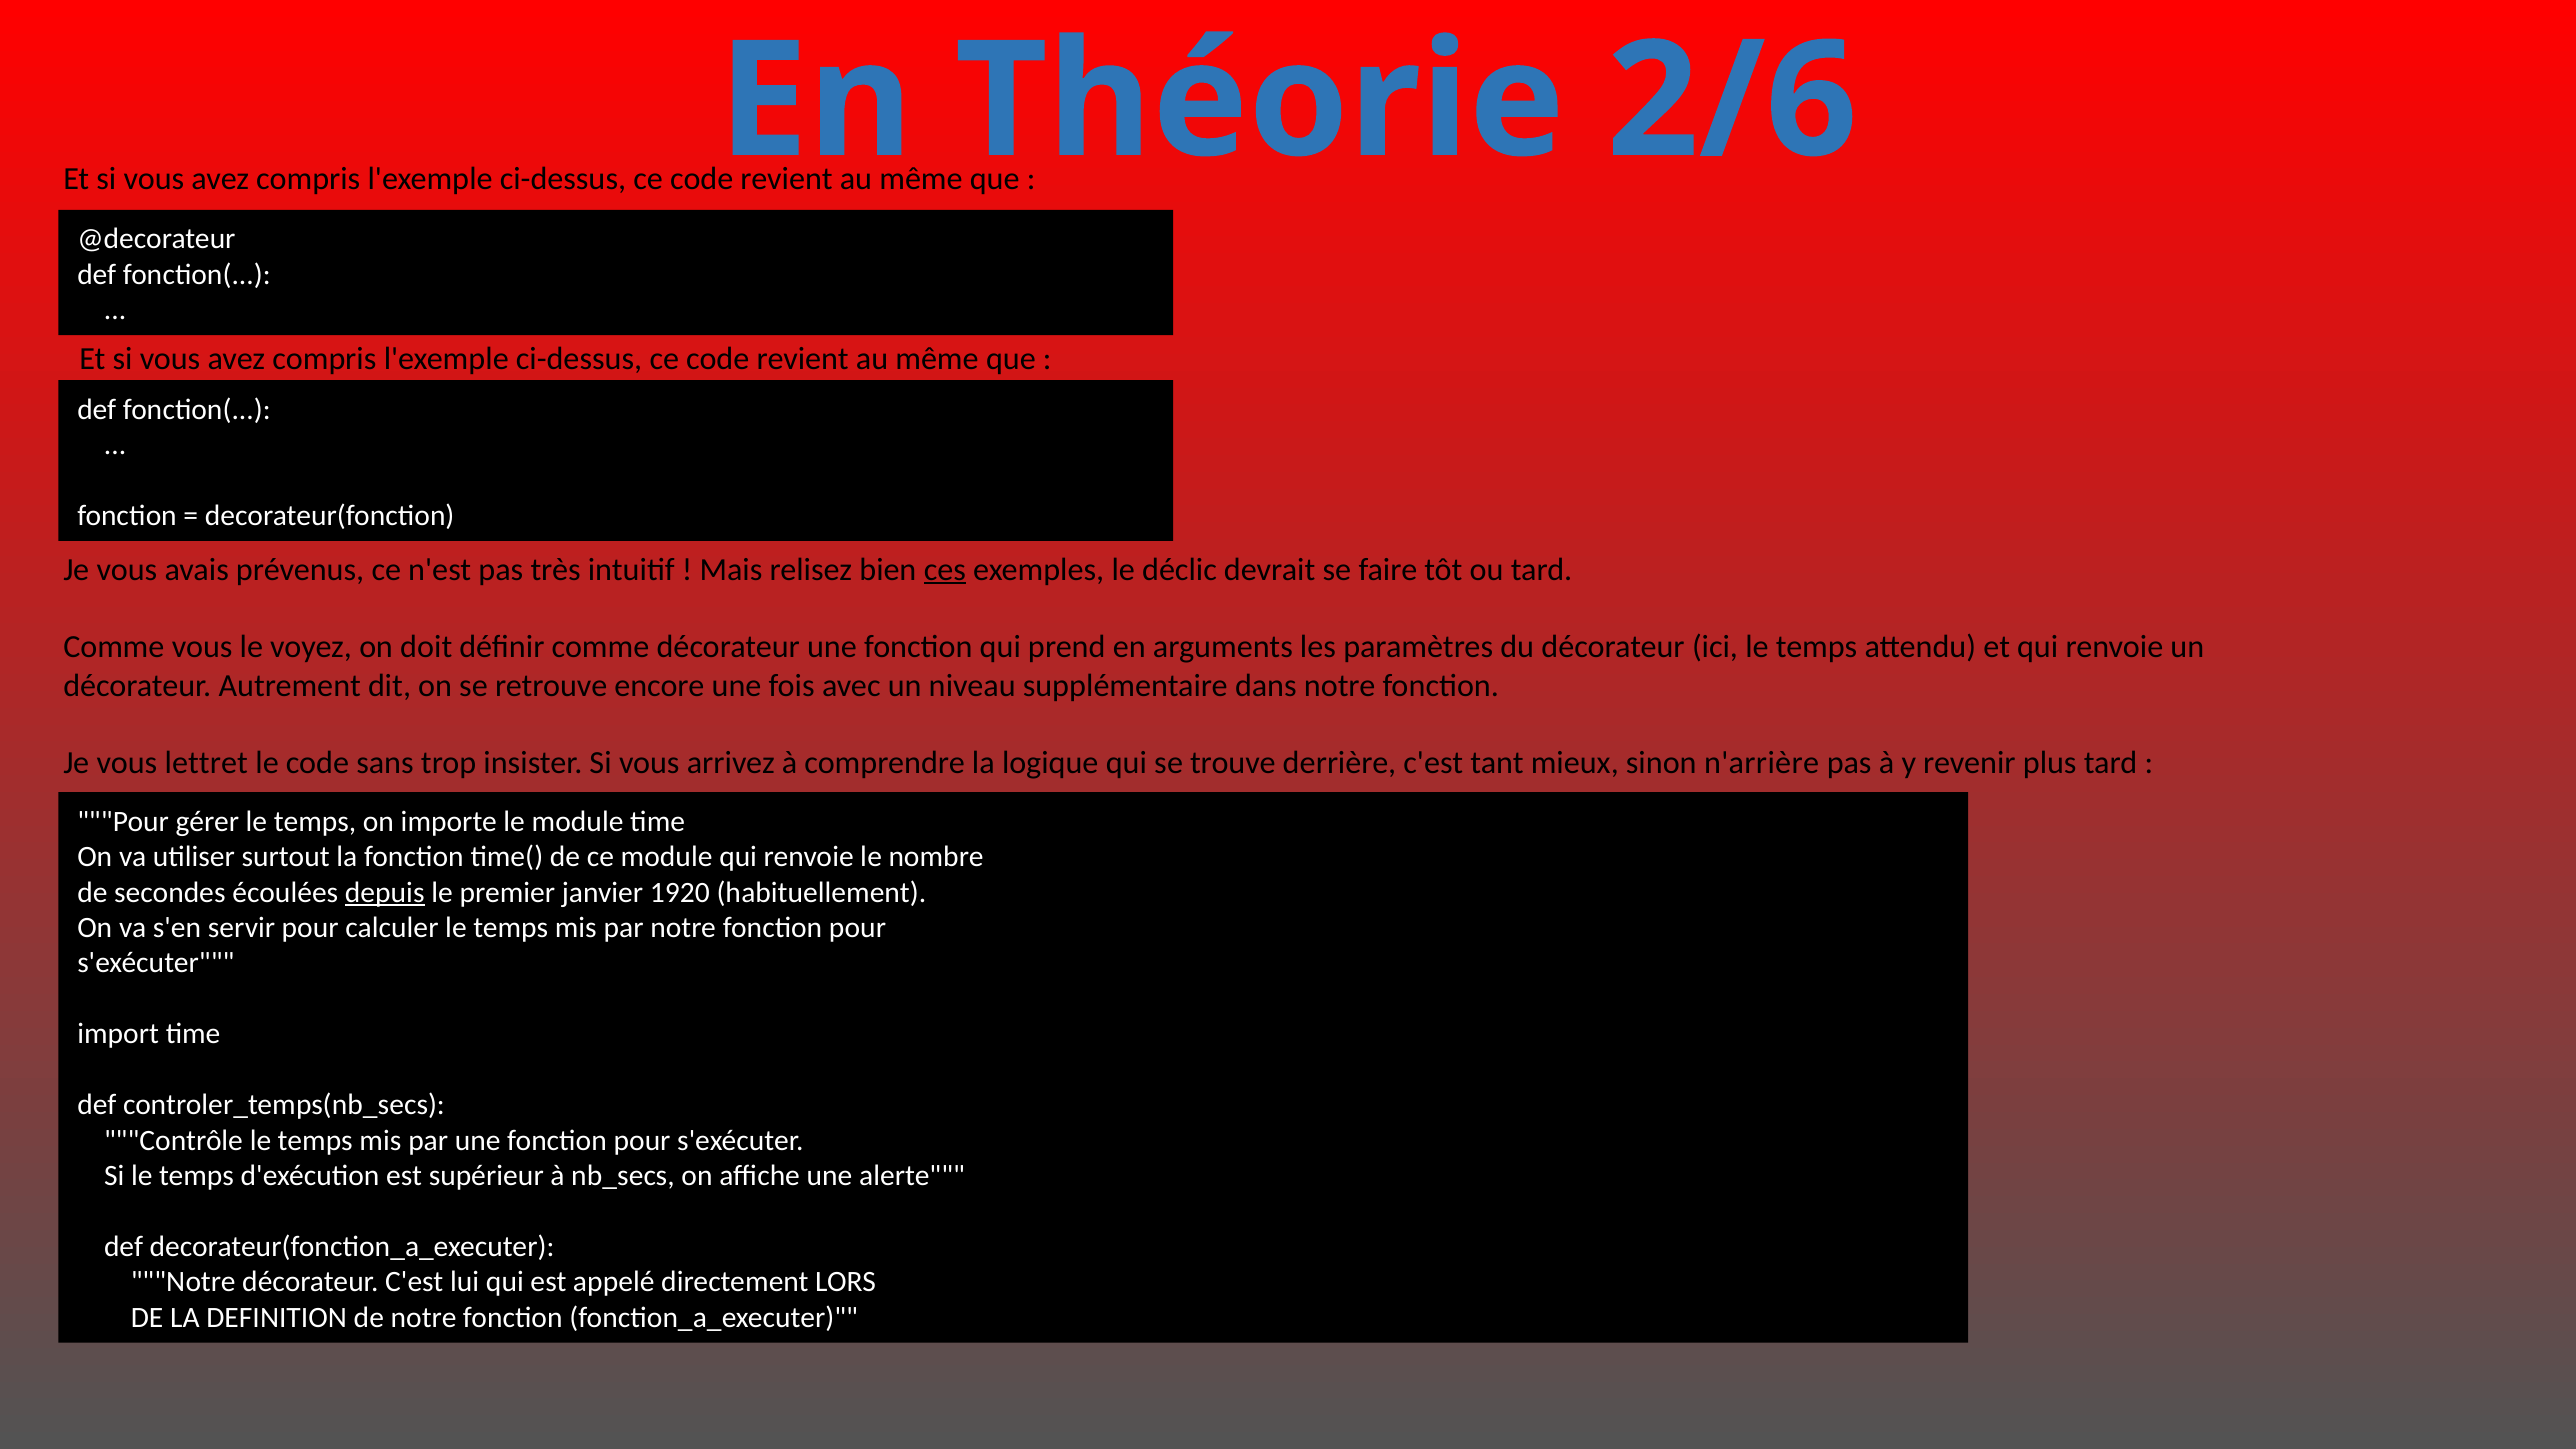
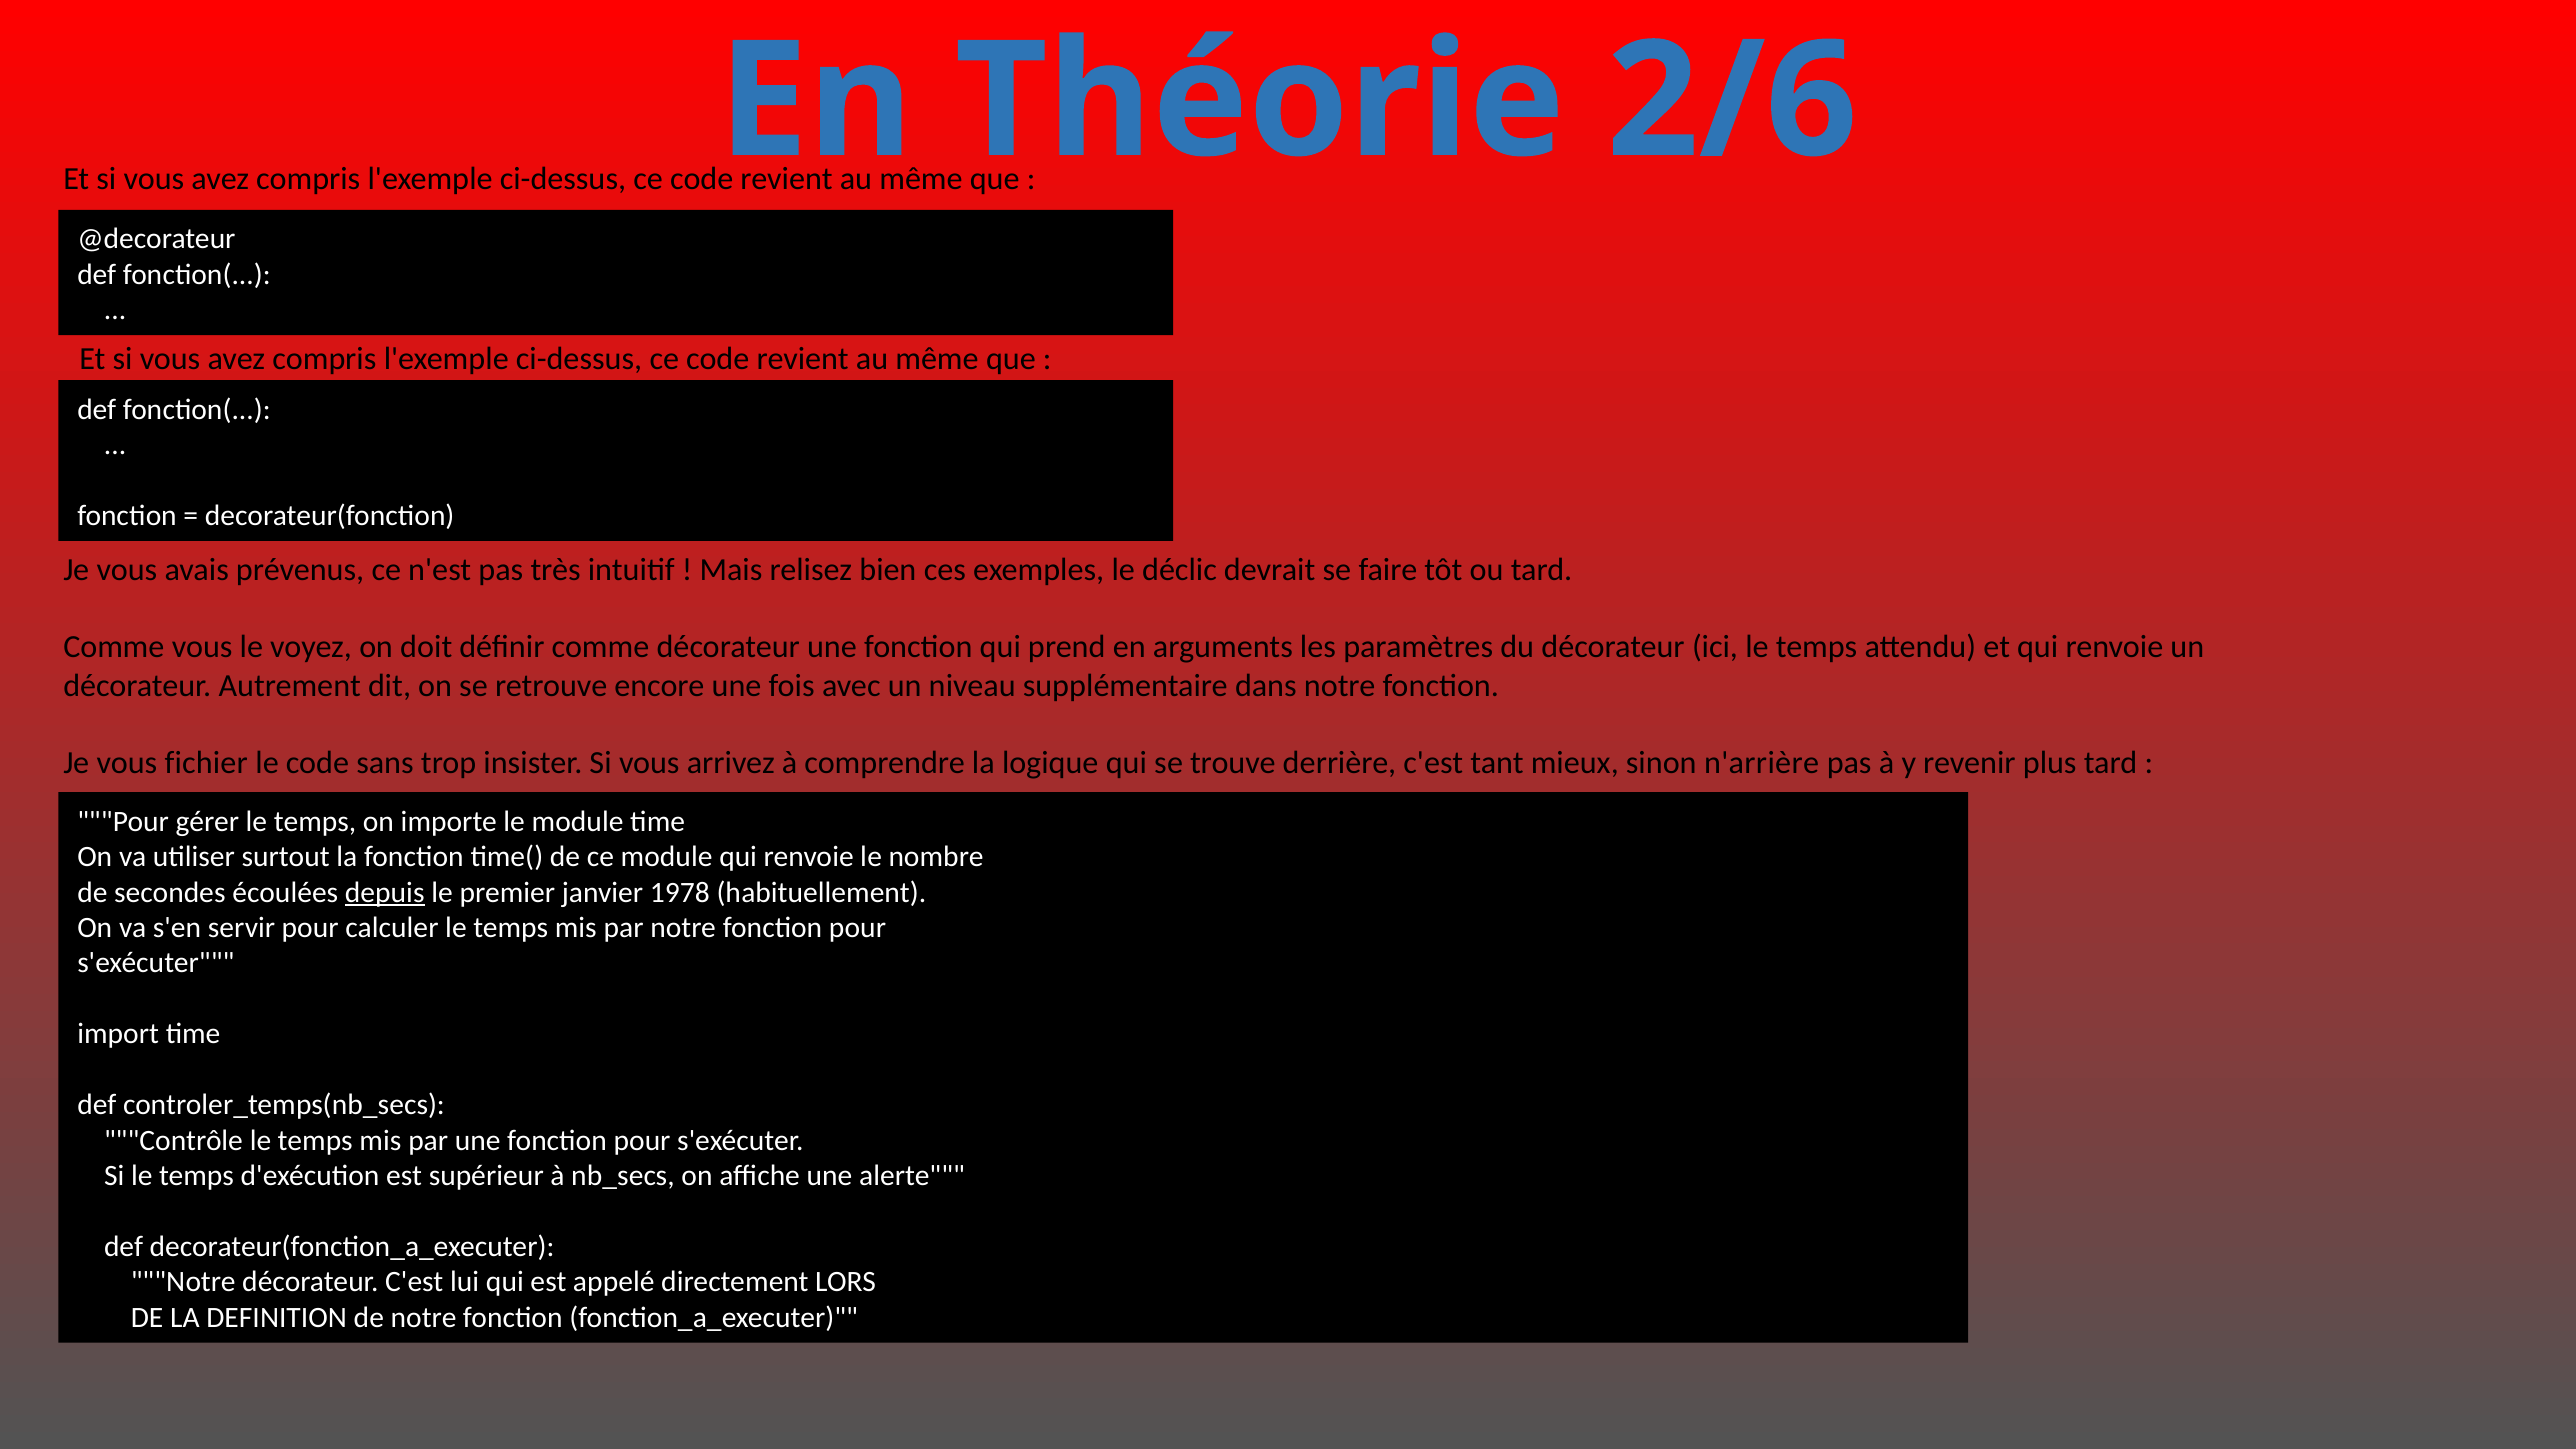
ces underline: present -> none (945, 570)
lettret: lettret -> fichier (206, 763)
1920: 1920 -> 1978 (680, 892)
